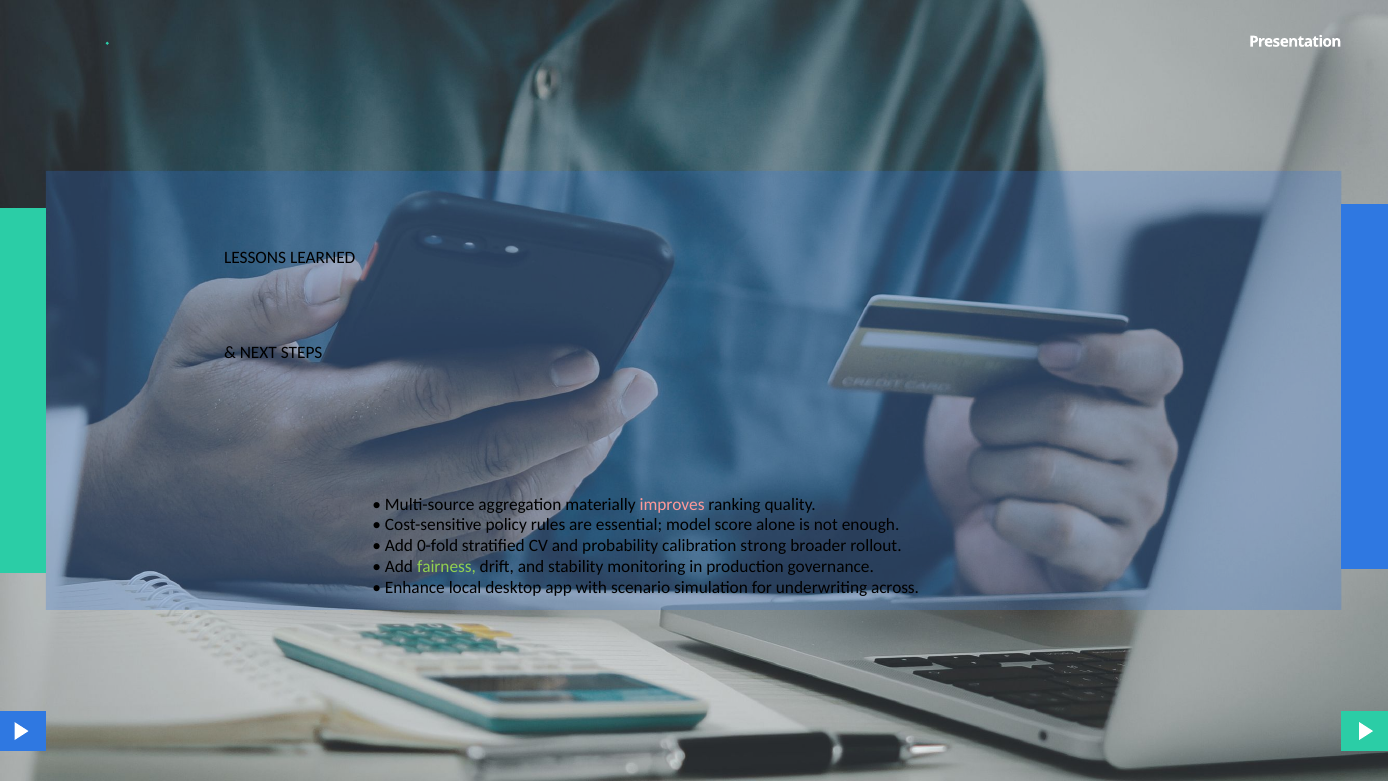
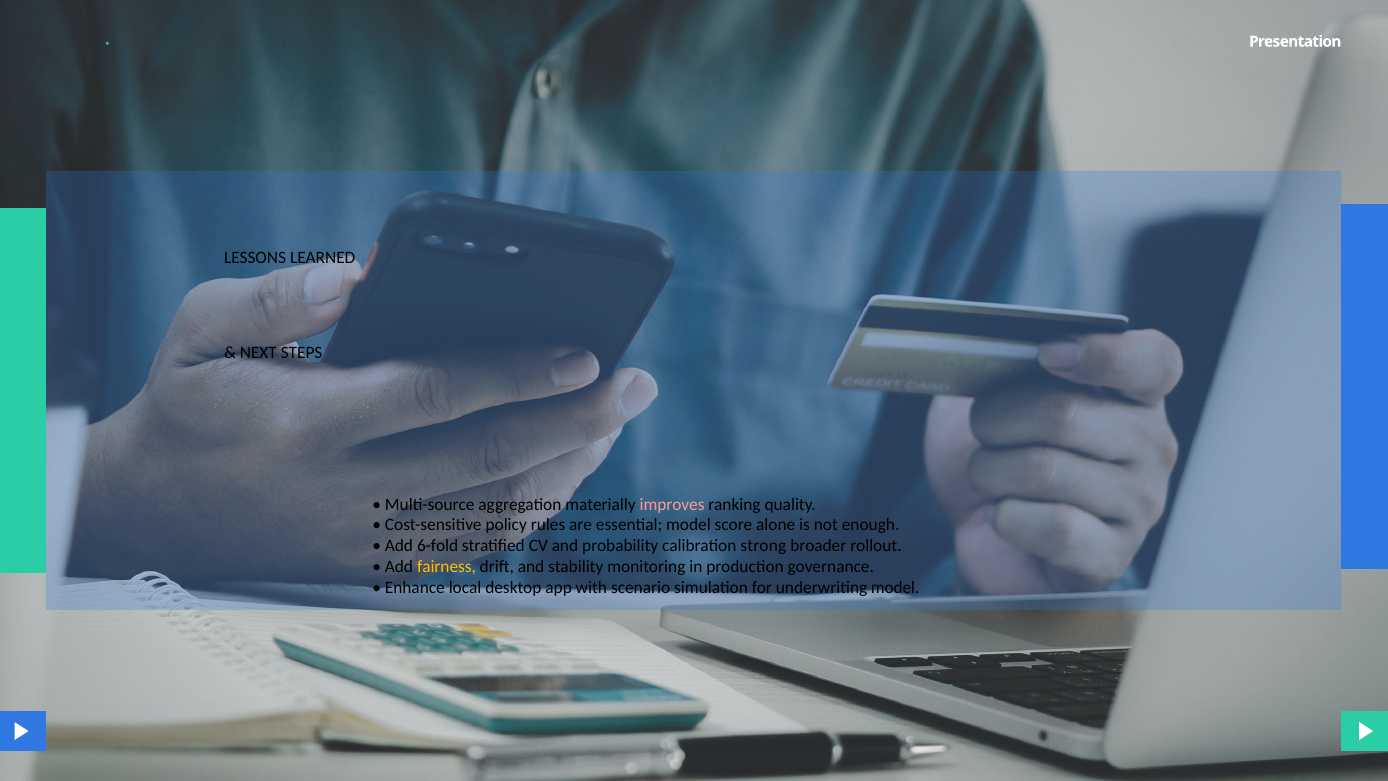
0-fold: 0-fold -> 6-fold (438, 546)
fairness colour: light green -> yellow (446, 567)
underwriting across: across -> model (895, 588)
